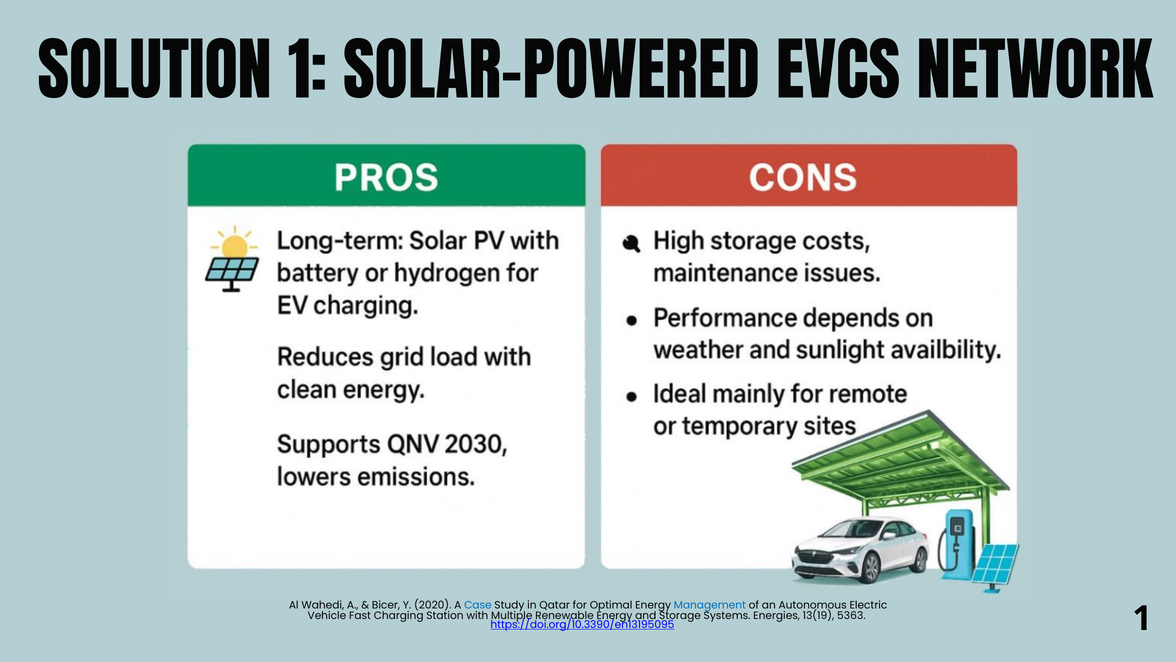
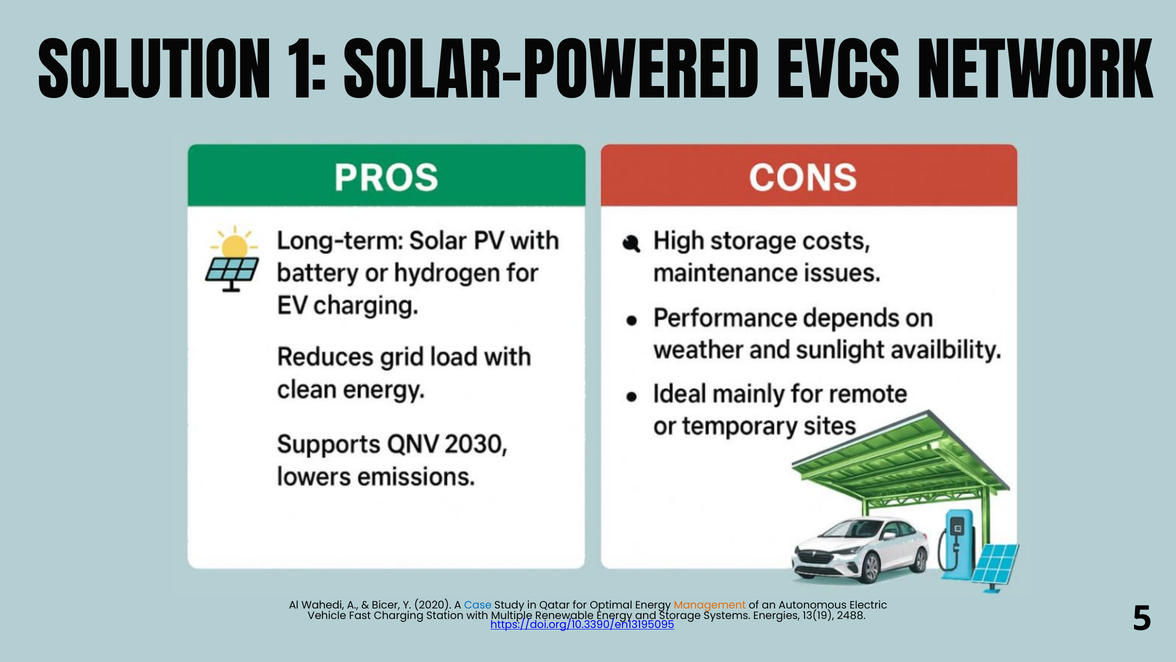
Management colour: blue -> orange (710, 605)
5363: 5363 -> 2488 (851, 616)
https://doi.org/10.3390/en13195095 1: 1 -> 5 (1142, 618)
